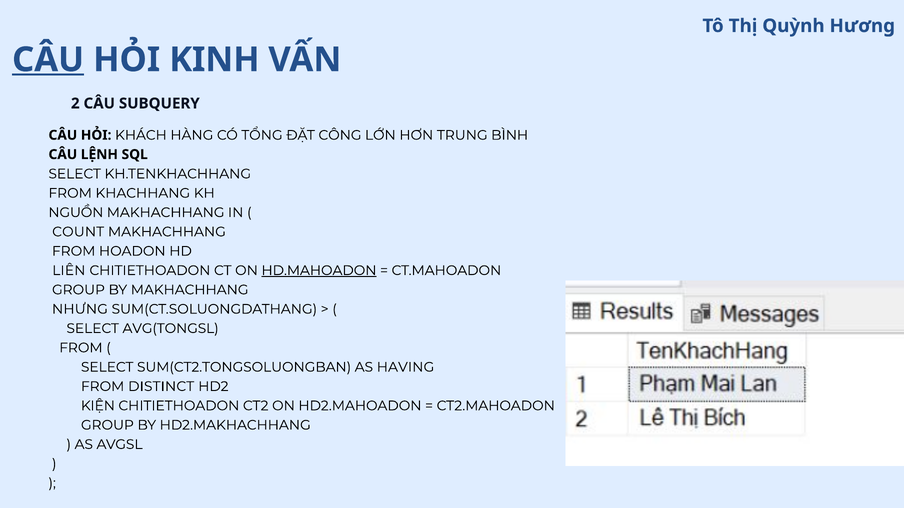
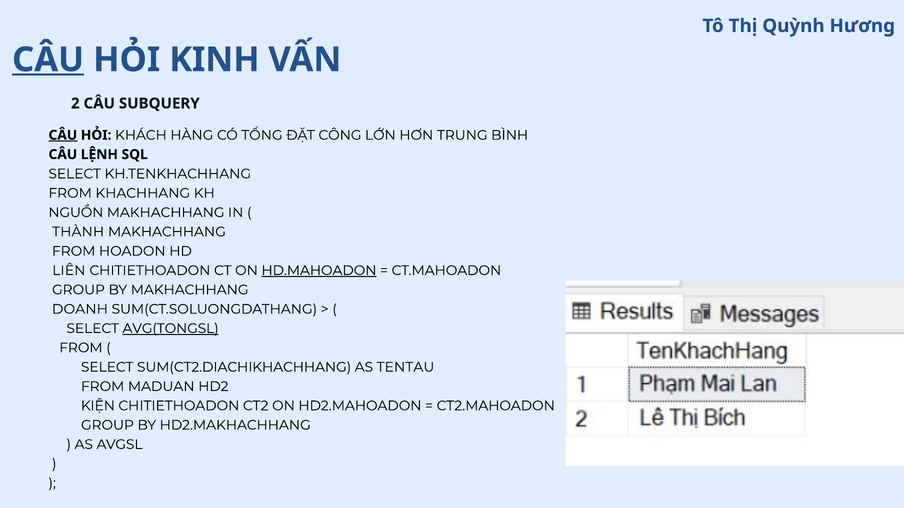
CÂU underline: none -> present (63, 135)
COUNT: COUNT -> THÀNH (78, 232)
NHƯNG: NHƯNG -> DOANH (80, 309)
AVG(TONGSL underline: none -> present (171, 329)
SUM(CT2.TONGSOLUONGBAN: SUM(CT2.TONGSOLUONGBAN -> SUM(CT2.DIACHIKHACHHANG (244, 367)
HAVING: HAVING -> TENTAU (405, 367)
DISTINCT: DISTINCT -> MADUAN (161, 387)
